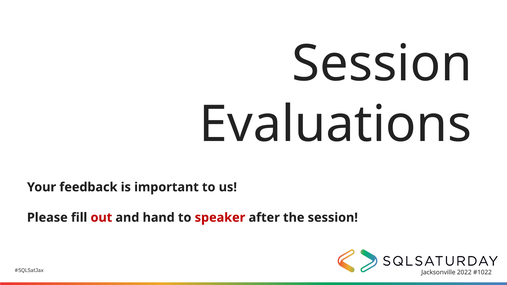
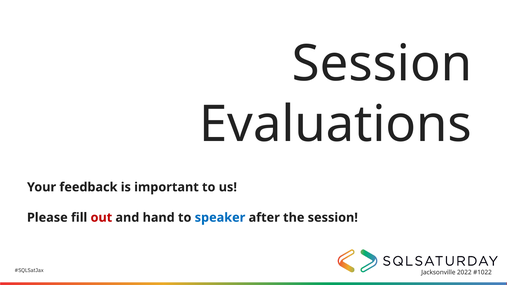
speaker colour: red -> blue (220, 218)
